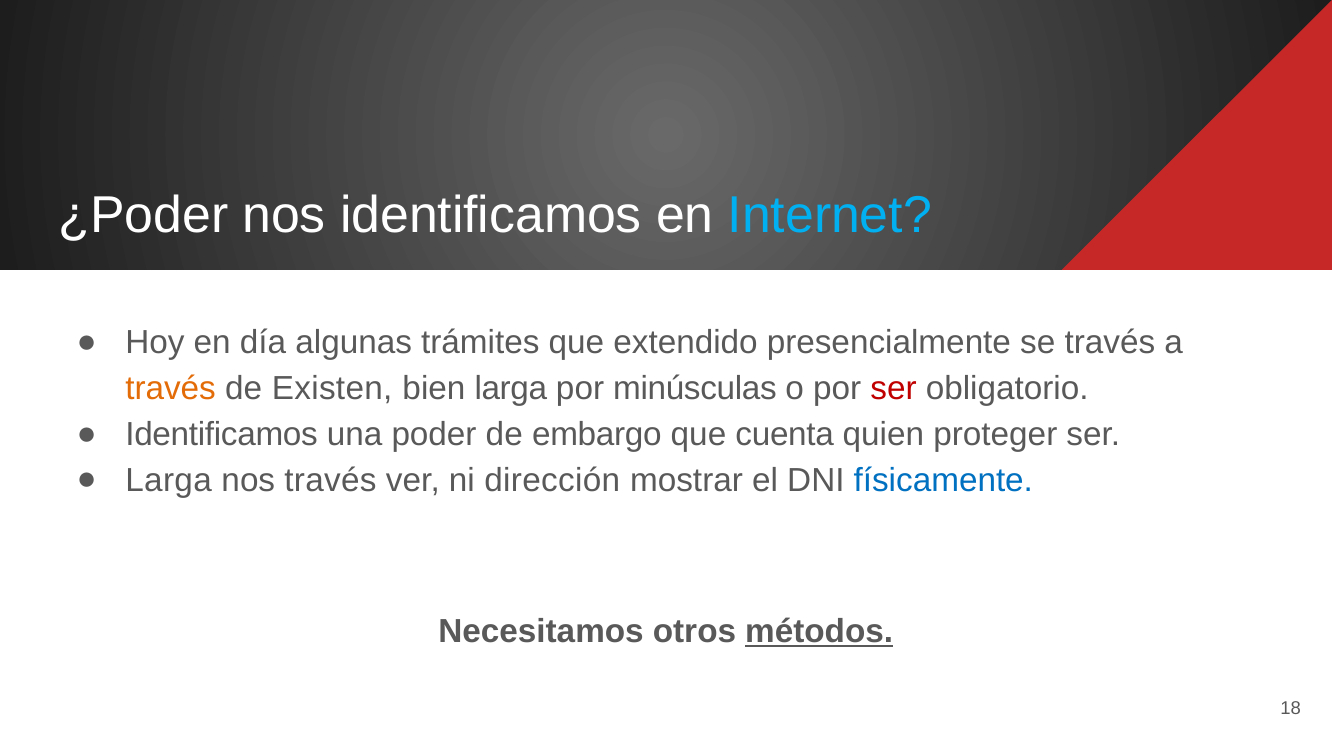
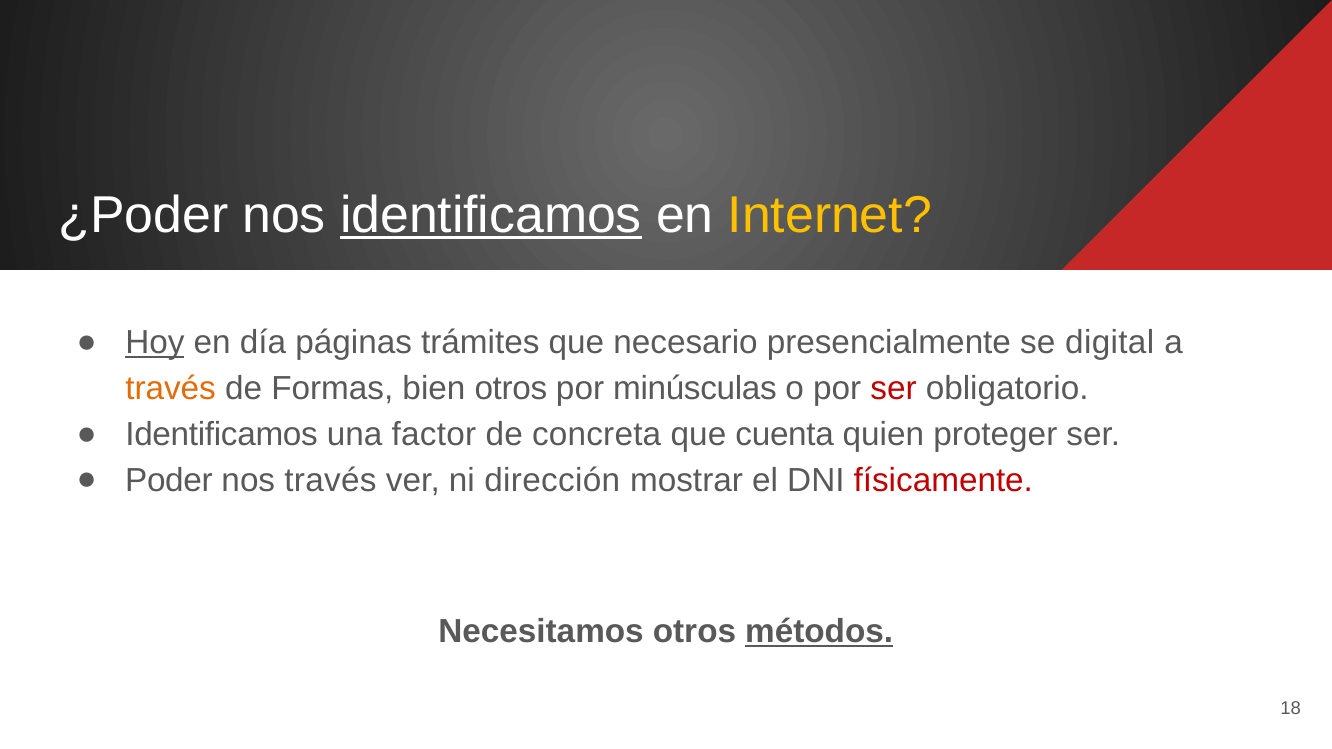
identificamos underline: none -> present (491, 215)
Internet colour: light blue -> yellow (830, 215)
Hoy underline: none -> present (155, 343)
algunas: algunas -> páginas (354, 343)
extendido: extendido -> necesario (686, 343)
se través: través -> digital (1110, 343)
Existen: Existen -> Formas (332, 389)
bien larga: larga -> otros (511, 389)
poder: poder -> factor (434, 435)
embargo: embargo -> concreta (597, 435)
Larga: Larga -> Poder (169, 481)
físicamente colour: blue -> red (943, 481)
